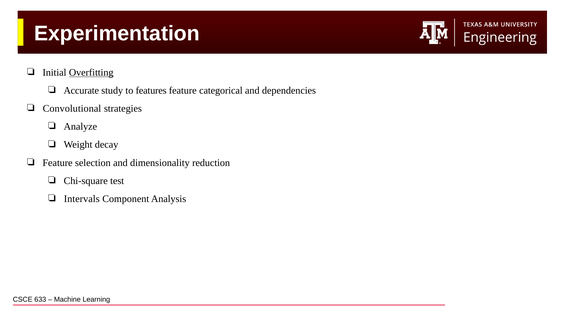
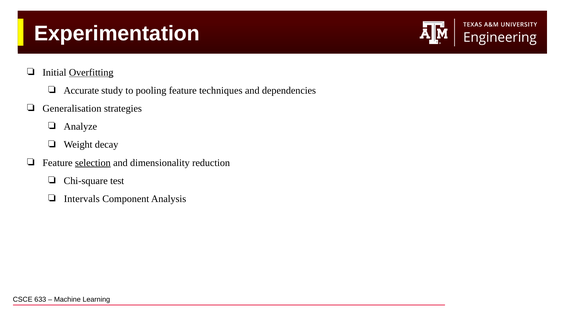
features: features -> pooling (151, 90)
categorical: categorical -> techniques (221, 90)
Convolutional: Convolutional -> Generalisation (72, 109)
selection underline: none -> present (93, 163)
